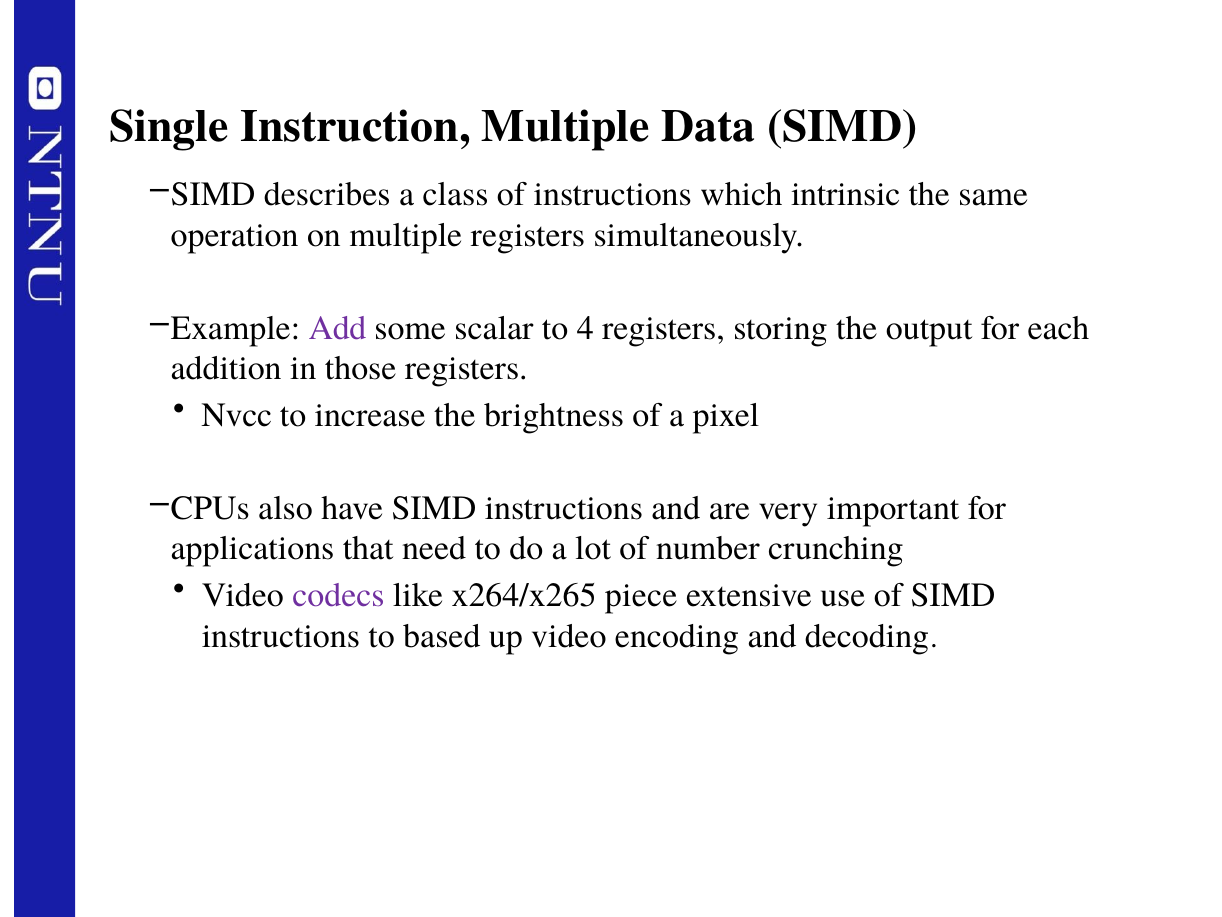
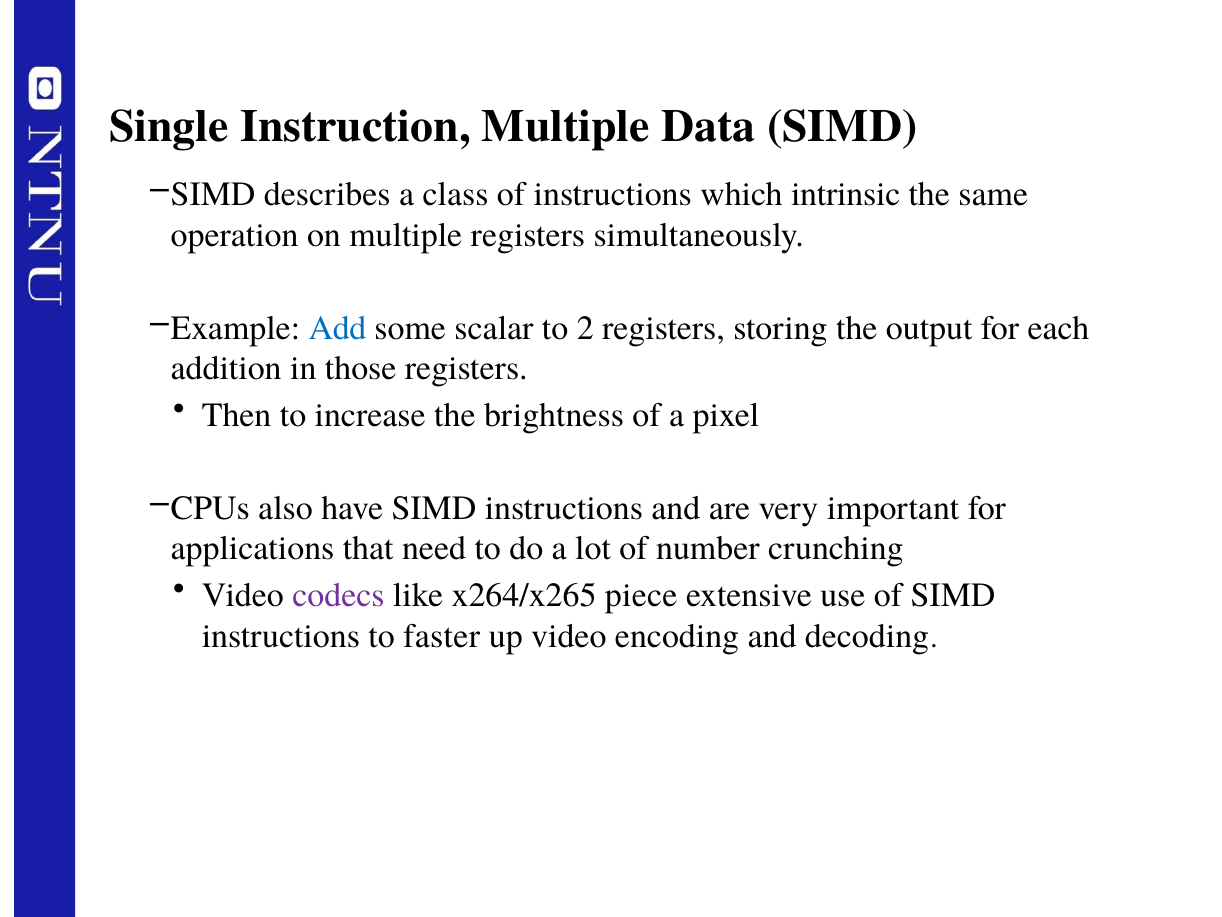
Add colour: purple -> blue (338, 328)
4: 4 -> 2 (585, 328)
Nvcc: Nvcc -> Then (237, 415)
based: based -> faster (442, 636)
